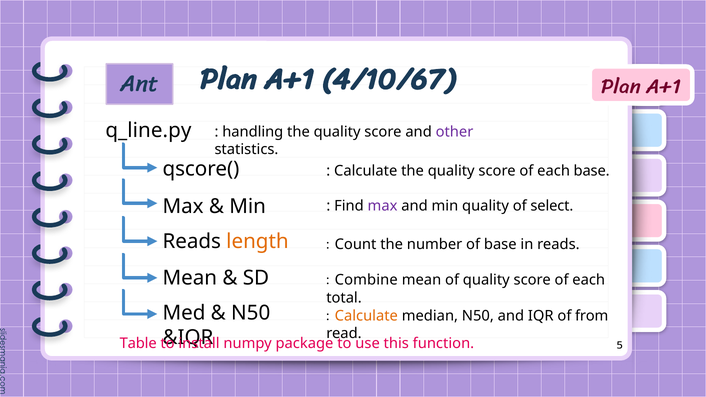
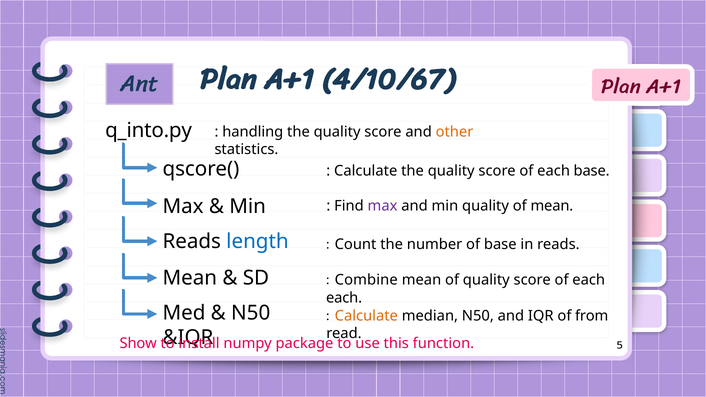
q_line.py: q_line.py -> q_into.py (149, 131)
other colour: purple -> orange (454, 132)
of select: select -> mean (552, 206)
length colour: orange -> blue (257, 241)
total: total -> each (344, 298)
Table: Table -> Show (138, 344)
